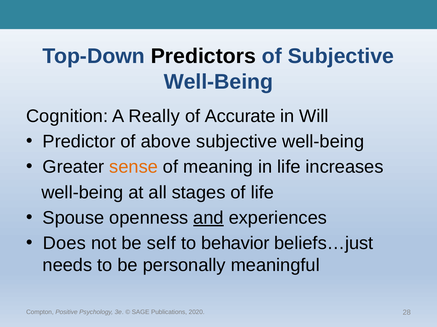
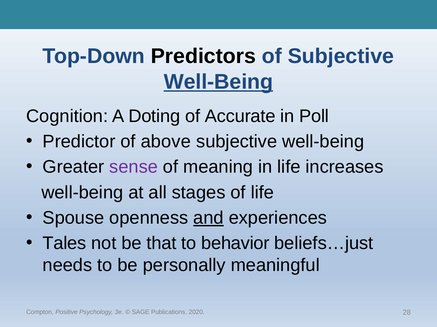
Well-Being underline: none -> present (218, 82)
Really: Really -> Doting (154, 116)
Will: Will -> Poll (314, 116)
sense colour: orange -> purple (134, 167)
Does: Does -> Tales (64, 244)
self: self -> that (162, 244)
